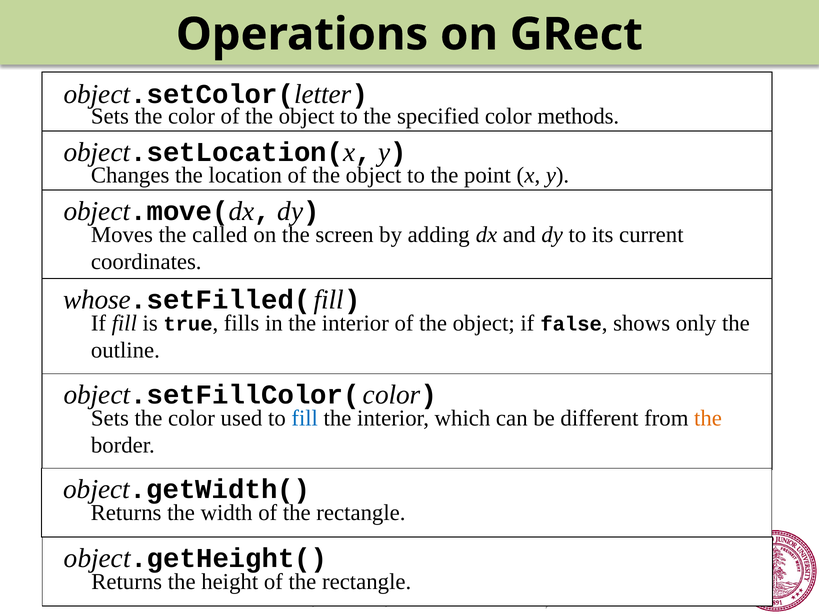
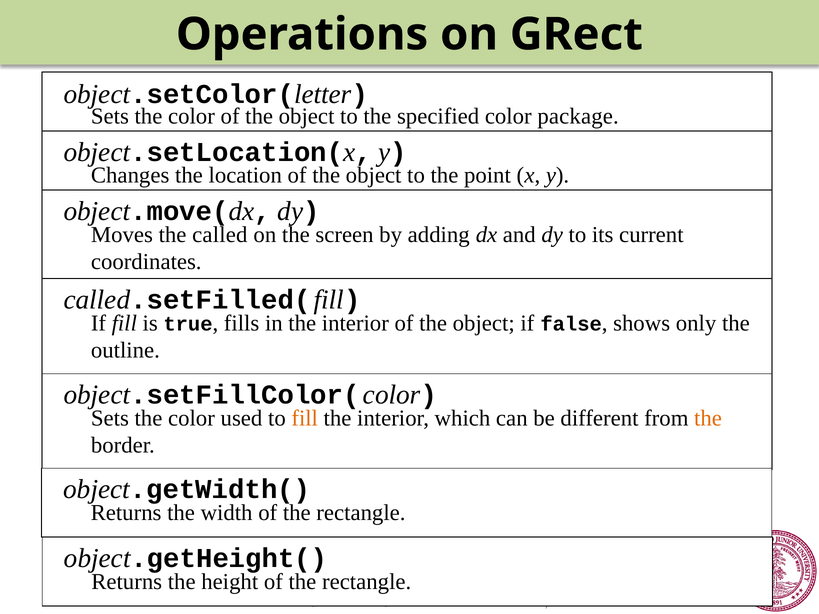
methods: methods -> package (578, 116)
whose: whose -> called (97, 300)
fill colour: blue -> orange (305, 418)
